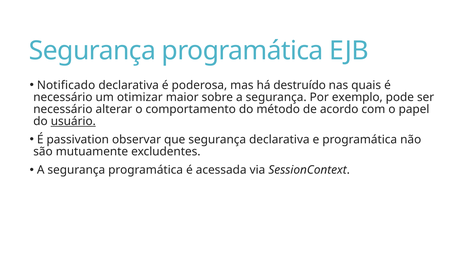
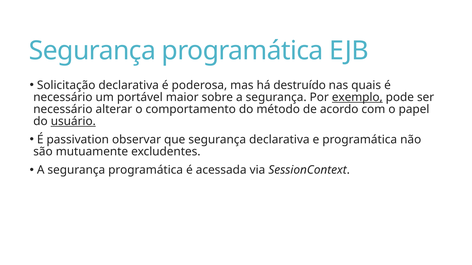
Notificado: Notificado -> Solicitação (66, 85)
otimizar: otimizar -> portável (140, 97)
exemplo underline: none -> present (357, 97)
